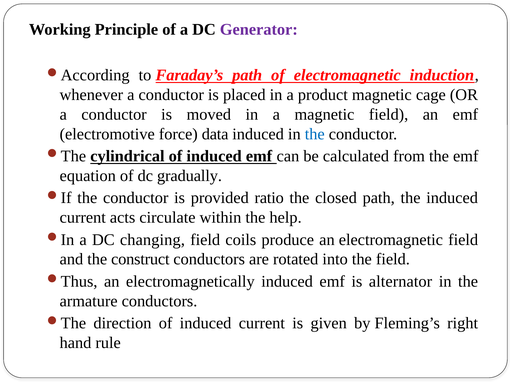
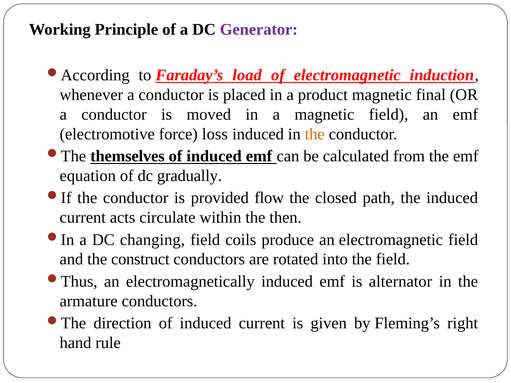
Faraday’s path: path -> load (247, 75)
cage: cage -> final (431, 95)
data: data -> loss (215, 134)
the colour: blue -> orange (315, 134)
cylindrical: cylindrical -> themselves (127, 156)
ratio: ratio -> flow (269, 198)
help: help -> then (286, 218)
